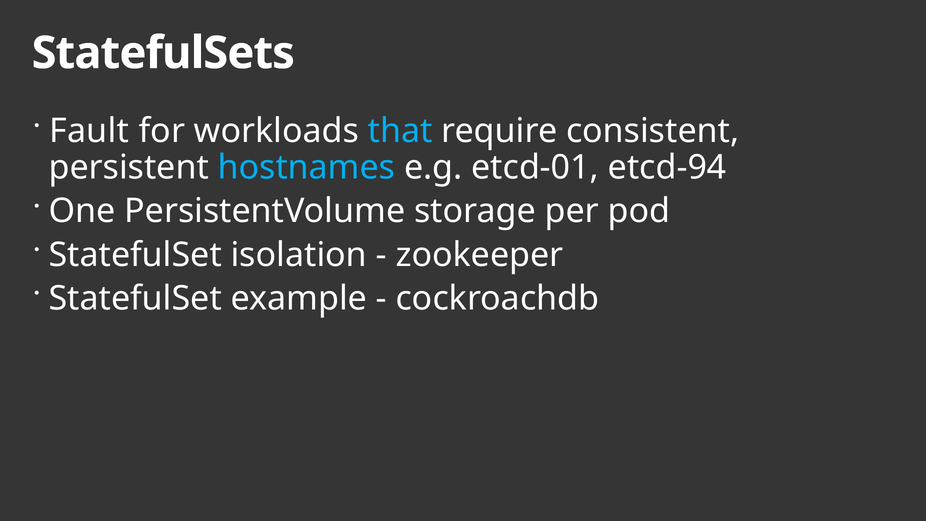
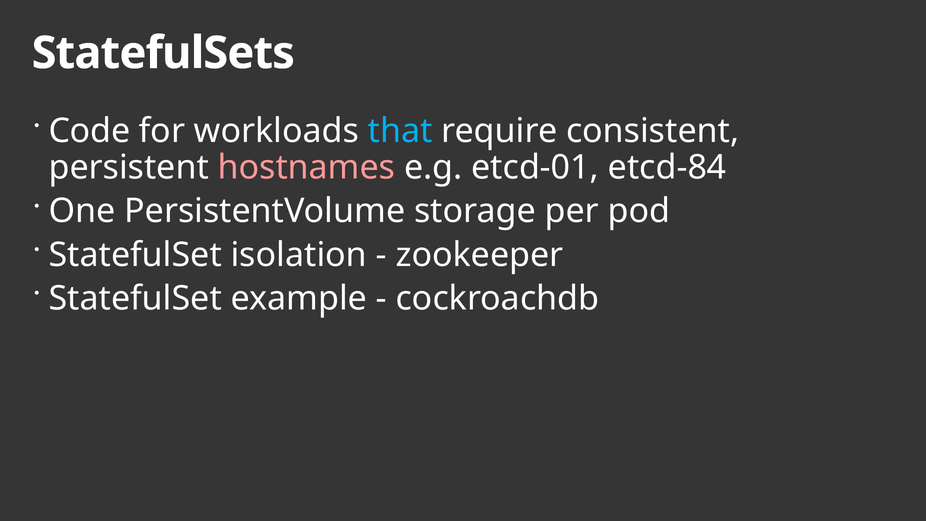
Fault: Fault -> Code (89, 131)
hostnames colour: light blue -> pink (307, 168)
etcd-94: etcd-94 -> etcd-84 (667, 168)
